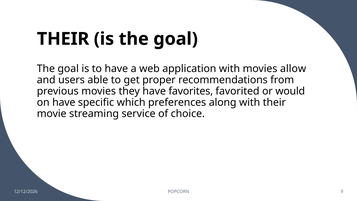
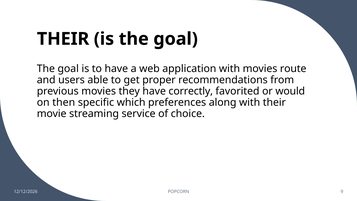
allow: allow -> route (293, 68)
favorites: favorites -> correctly (191, 91)
on have: have -> then (64, 102)
